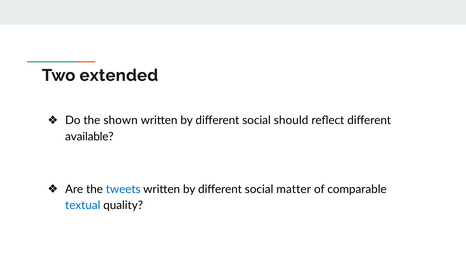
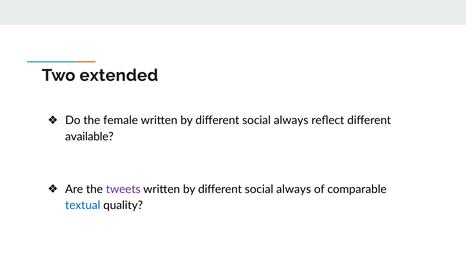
shown: shown -> female (121, 121)
should: should -> always (291, 121)
tweets colour: blue -> purple (123, 189)
matter: matter -> always (294, 189)
